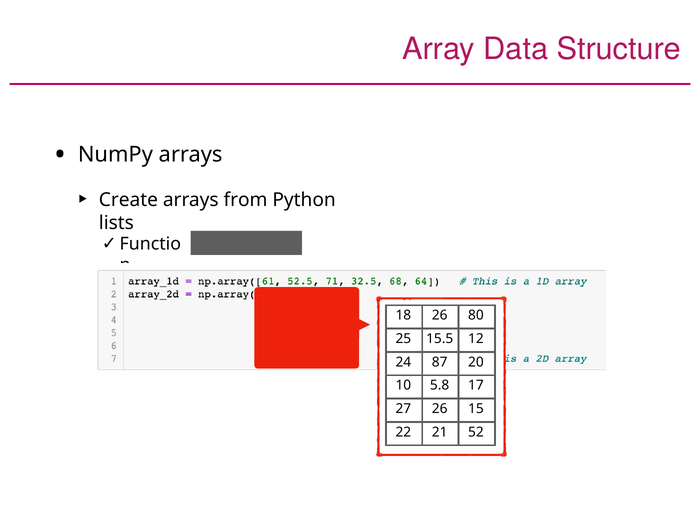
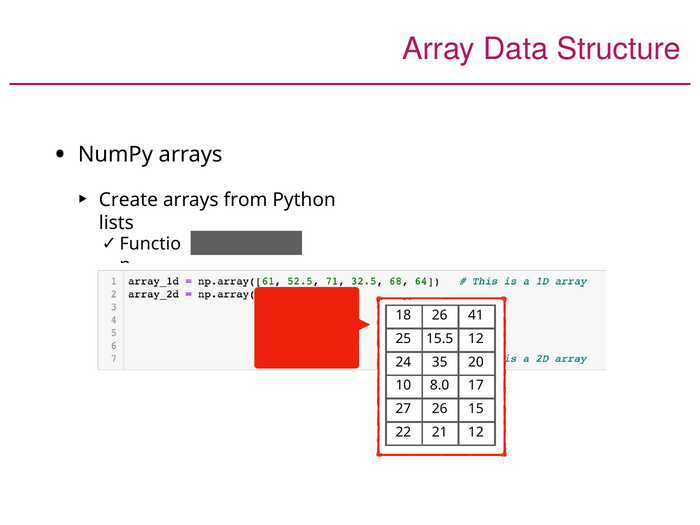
80: 80 -> 41 (476, 315)
87: 87 -> 35 (440, 362)
5.8: 5.8 -> 8.0 (440, 385)
21 52: 52 -> 12 (476, 432)
